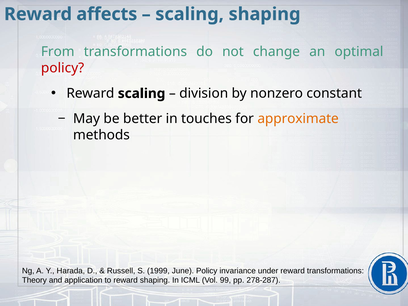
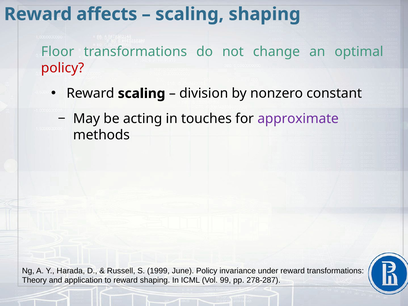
From: From -> Floor (58, 52)
better: better -> acting (143, 119)
approximate colour: orange -> purple (298, 119)
